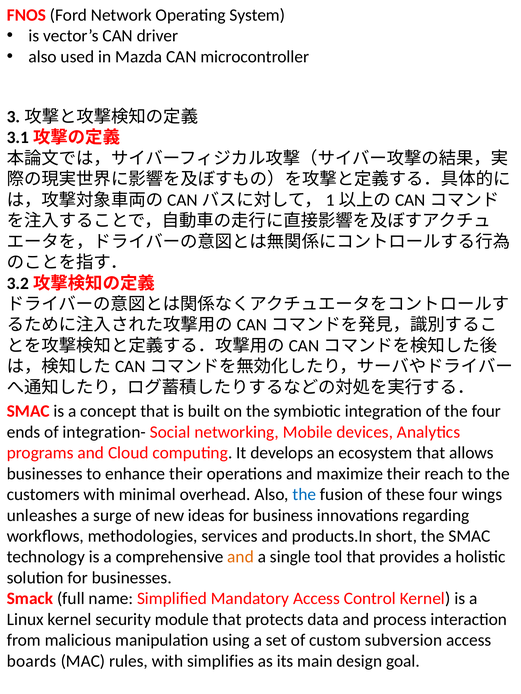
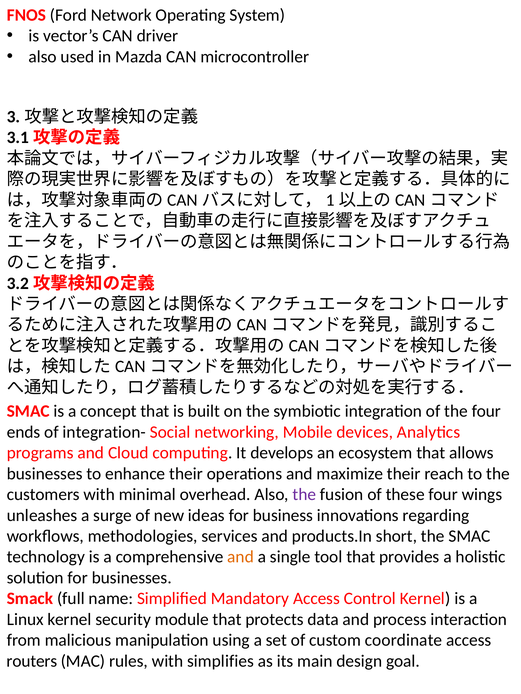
the colour: blue -> purple (304, 495)
subversion: subversion -> coordinate (404, 641)
boards: boards -> routers (32, 662)
